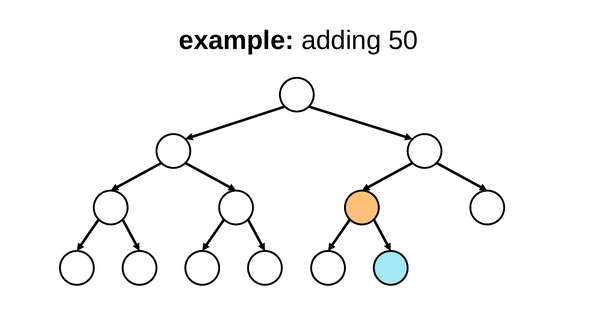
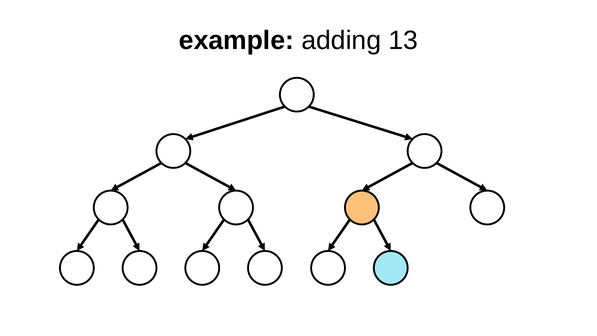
50: 50 -> 13 (403, 40)
